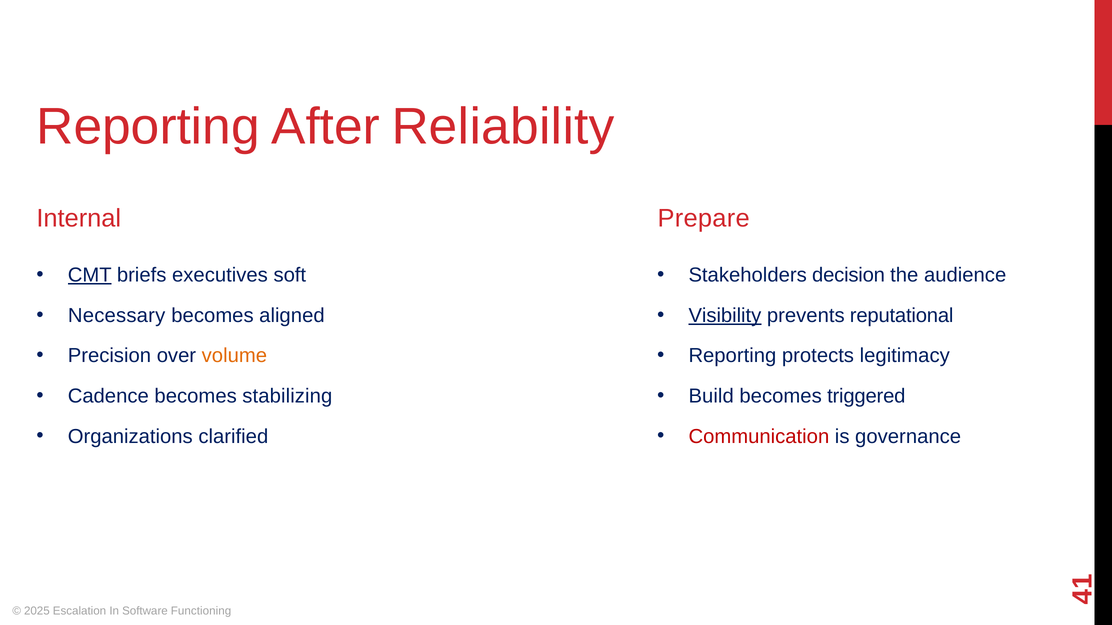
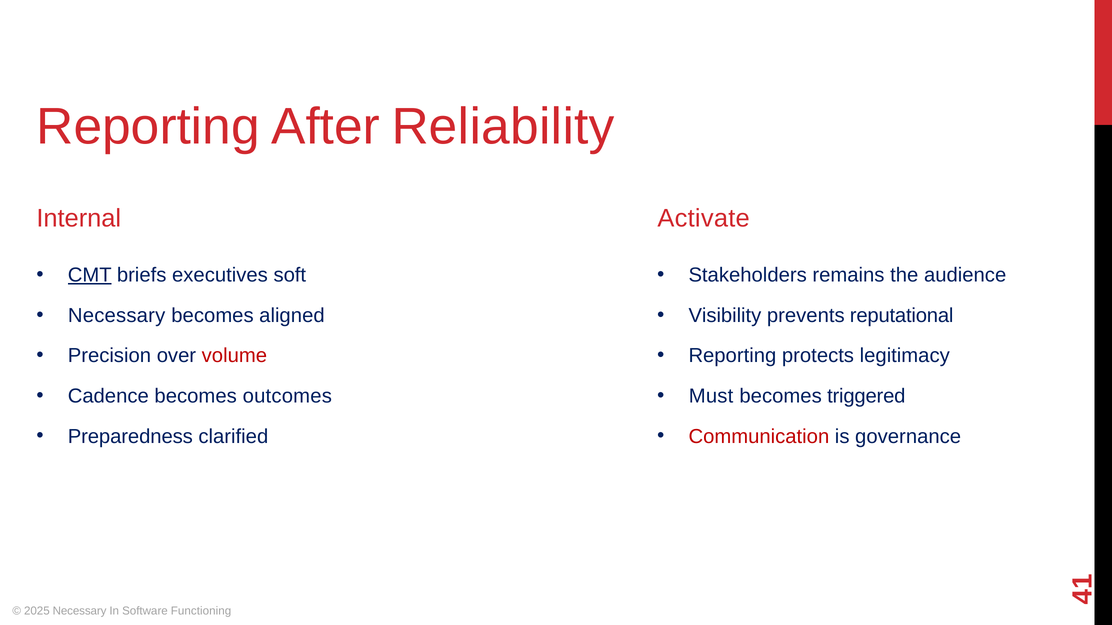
Prepare: Prepare -> Activate (704, 218)
decision: decision -> remains (848, 275)
Visibility underline: present -> none (725, 316)
volume colour: orange -> red (234, 356)
stabilizing: stabilizing -> outcomes (287, 396)
Build: Build -> Must (711, 396)
Organizations: Organizations -> Preparedness (130, 437)
2025 Escalation: Escalation -> Necessary (80, 612)
